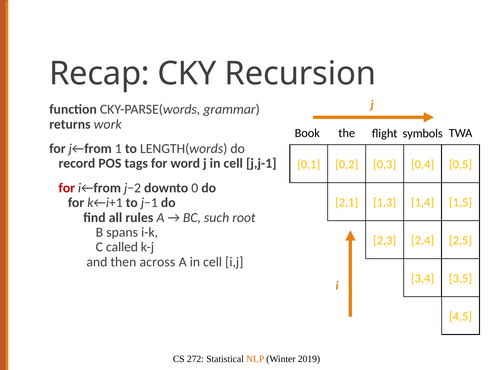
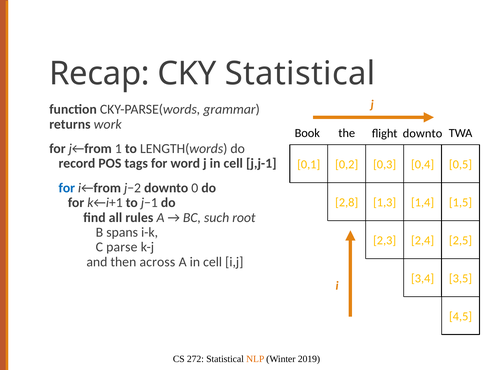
CKY Recursion: Recursion -> Statistical (300, 74)
flight symbols: symbols -> downto (423, 133)
for colour: red -> blue (67, 188)
2,1: 2,1 -> 2,8 (347, 202)
called: called -> parse (122, 247)
